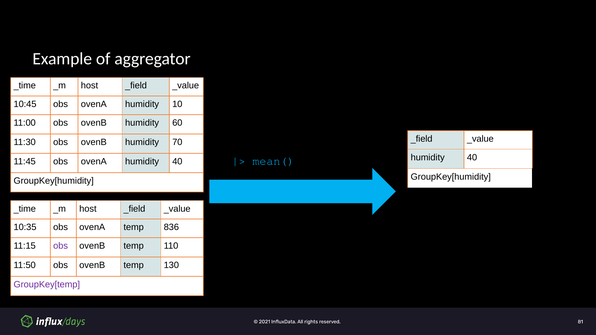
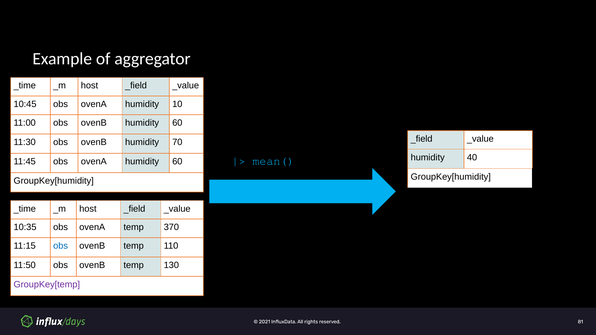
ovenA humidity 40: 40 -> 60 (177, 162)
836: 836 -> 370 (171, 227)
obs colour: purple -> blue (61, 246)
